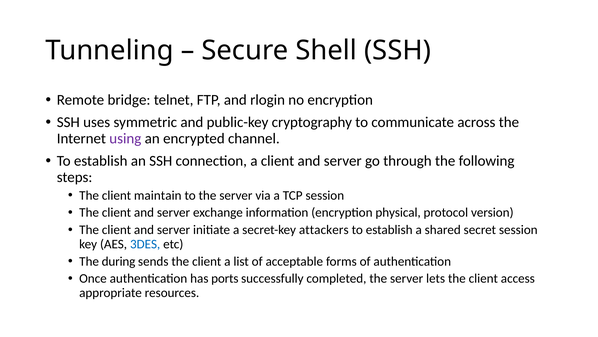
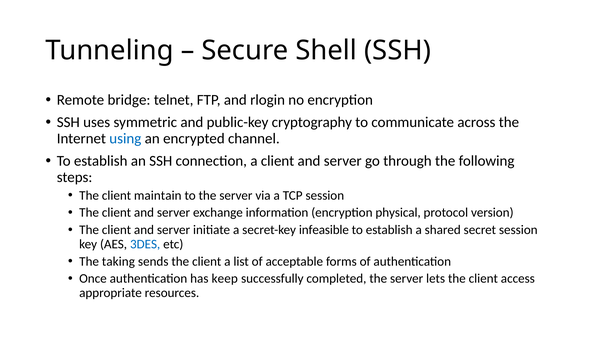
using colour: purple -> blue (125, 138)
attackers: attackers -> infeasible (324, 230)
during: during -> taking (118, 261)
ports: ports -> keep (225, 278)
